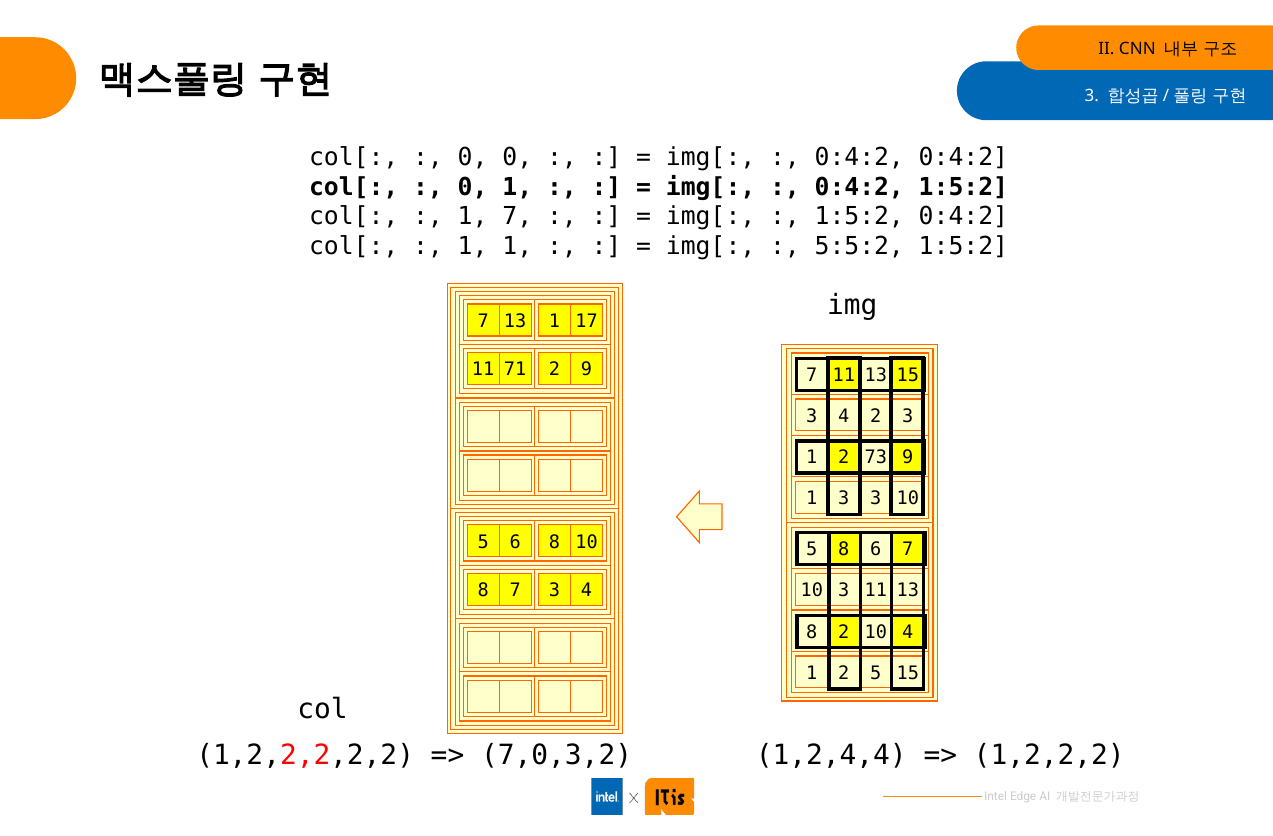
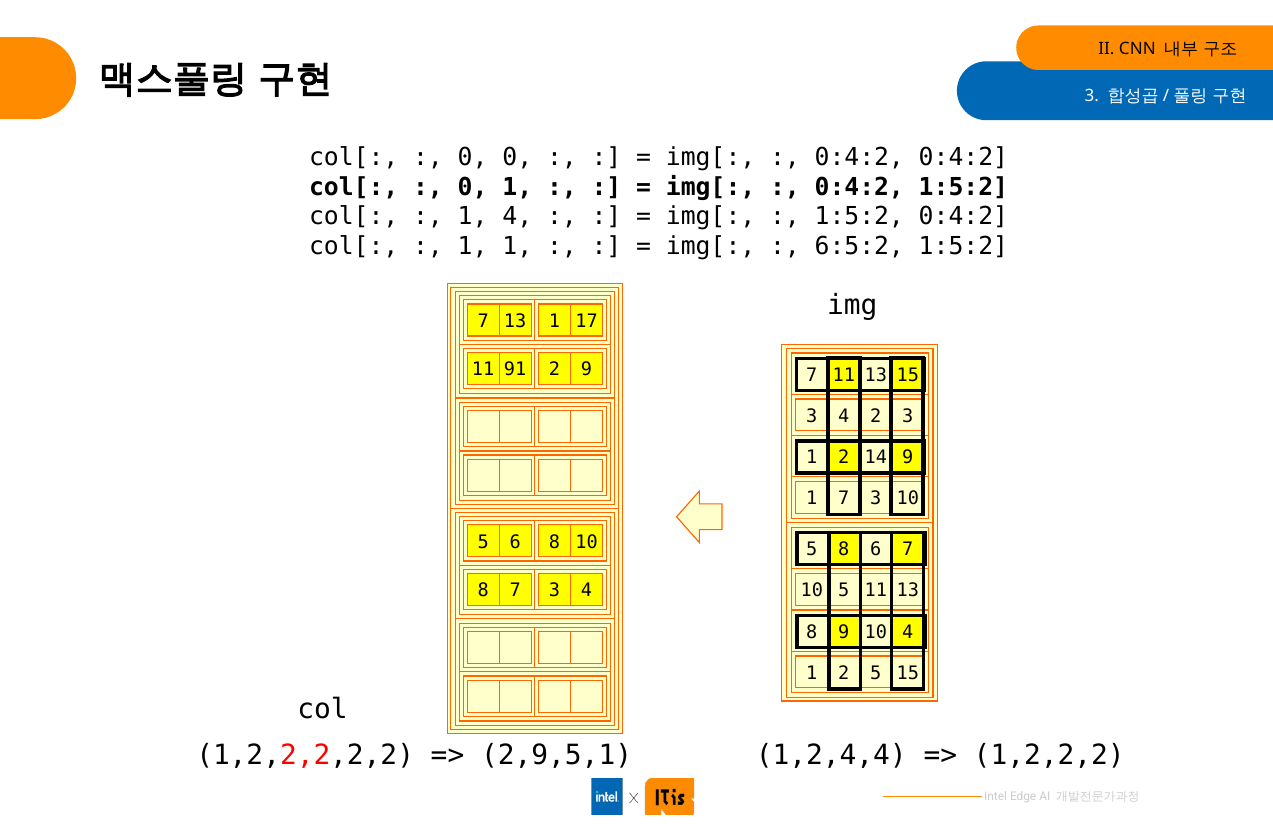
1 7: 7 -> 4 (517, 217)
5:5:2: 5:5:2 -> 6:5:2 (859, 246)
71: 71 -> 91 (515, 370)
73: 73 -> 14 (876, 458)
1 3: 3 -> 7 (844, 499)
3: 3 -> 5 (844, 591)
8 2: 2 -> 9 (844, 632)
7,0,3,2: 7,0,3,2 -> 2,9,5,1 (557, 755)
